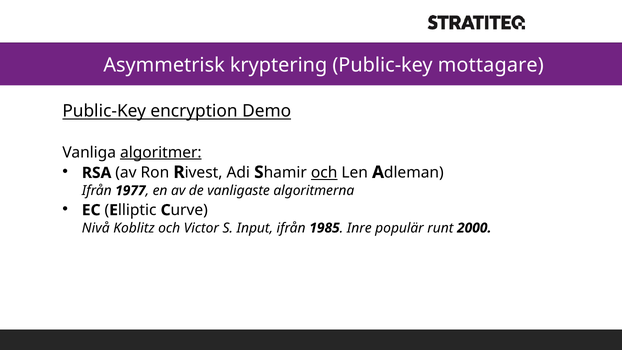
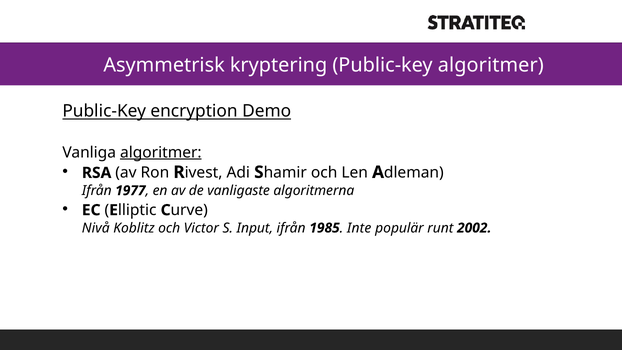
Public-key mottagare: mottagare -> algoritmer (491, 65)
och underline: present -> none (324, 173)
Inre: Inre -> Inte (359, 228)
2000: 2000 -> 2002 (474, 228)
